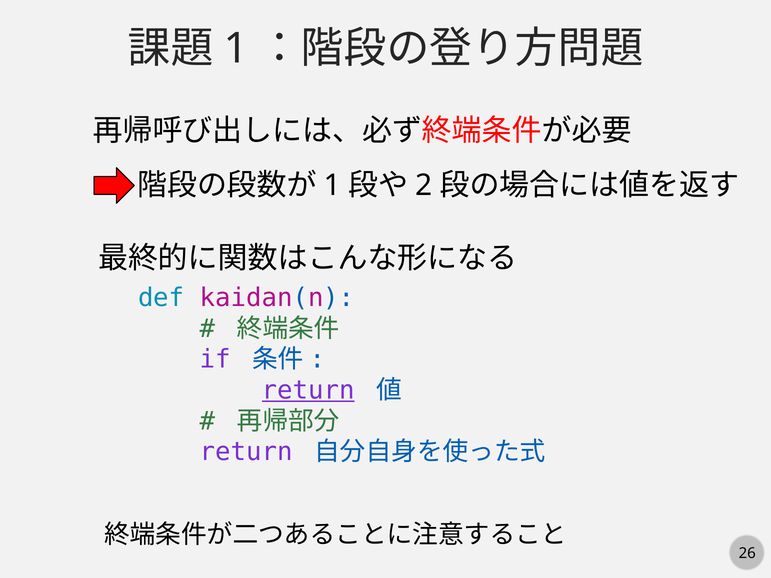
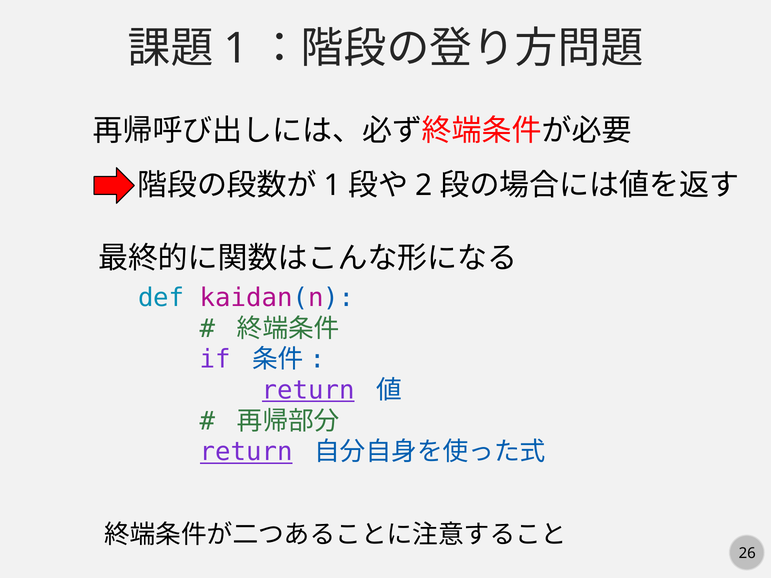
return underline: none -> present (246, 452)
